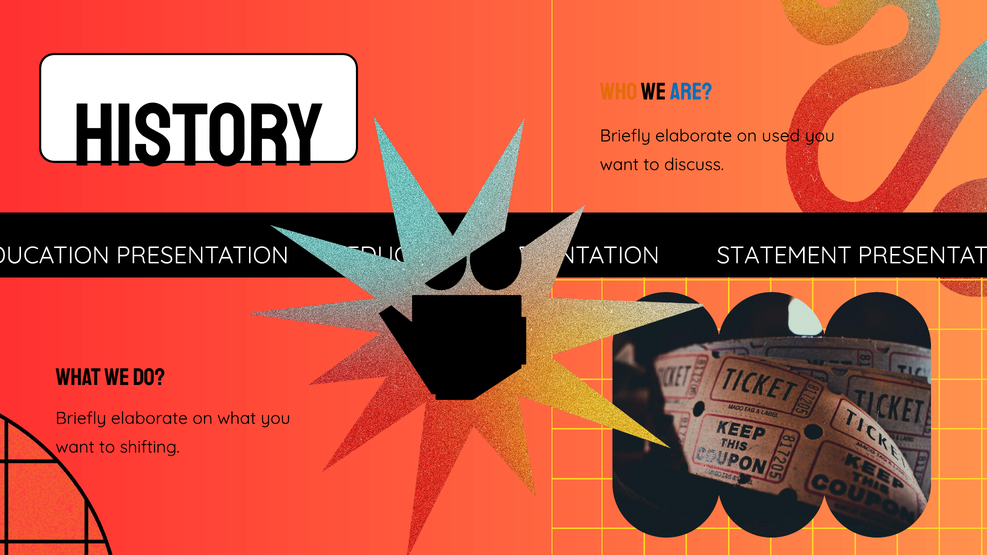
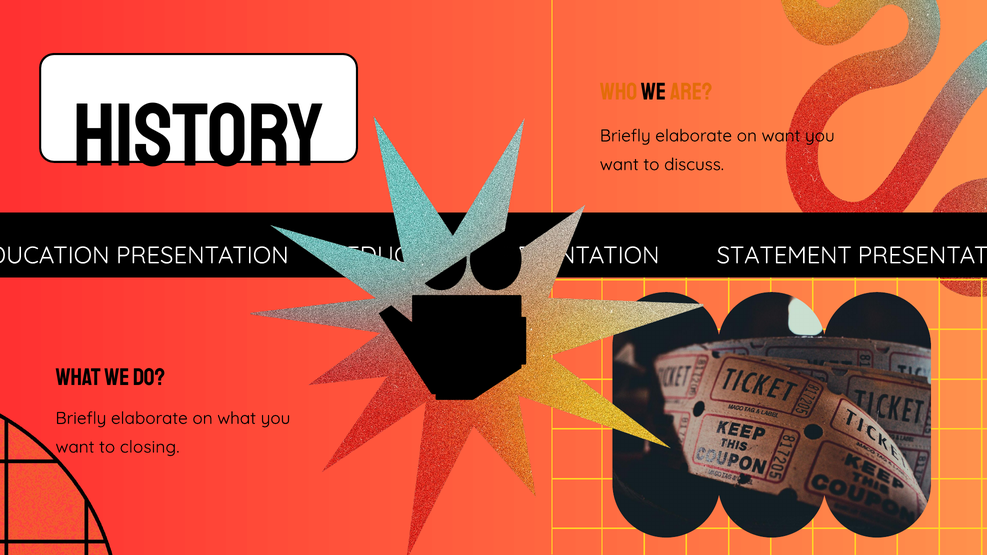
are colour: blue -> orange (691, 92)
on used: used -> want (781, 136)
shifting: shifting -> closing (150, 447)
